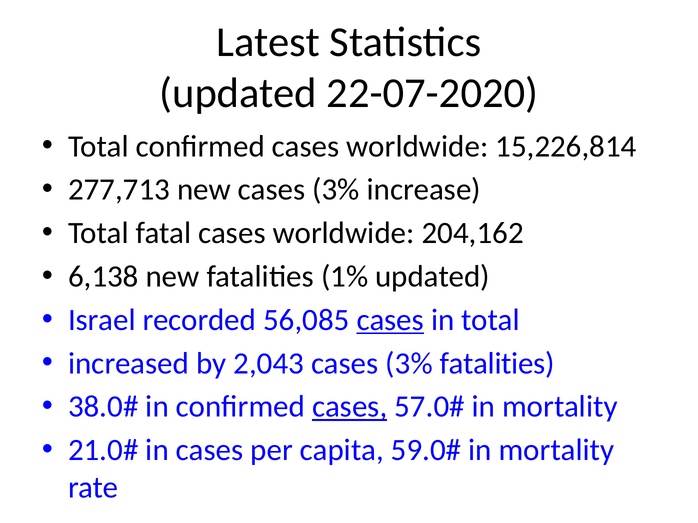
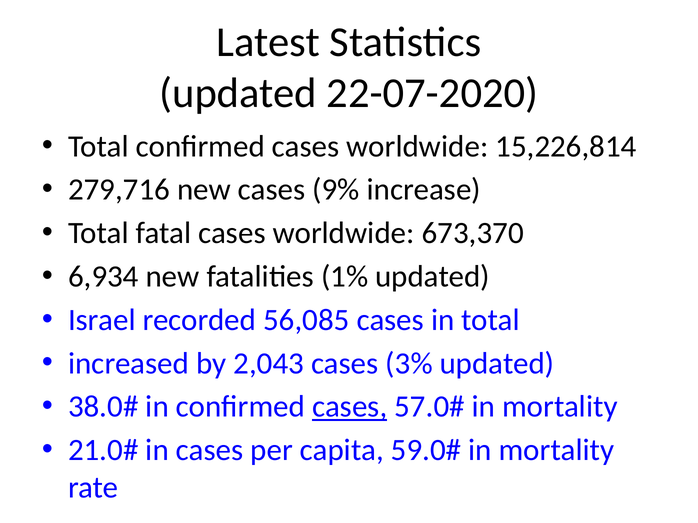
277,713: 277,713 -> 279,716 (119, 190)
new cases 3%: 3% -> 9% (336, 190)
204,162: 204,162 -> 673,370 (473, 233)
6,138: 6,138 -> 6,934 (103, 277)
cases underline: present -> none (390, 320)
3% fatalities: fatalities -> updated (497, 364)
